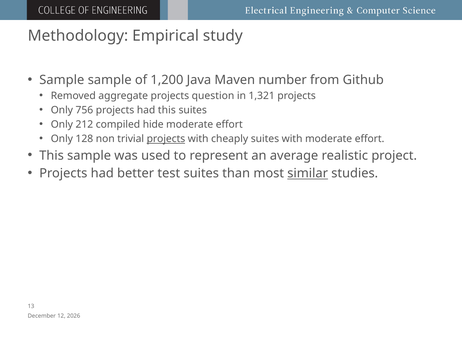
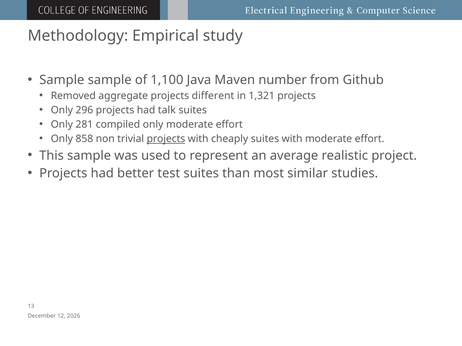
1,200: 1,200 -> 1,100 (167, 80)
question: question -> different (213, 96)
756: 756 -> 296 (84, 110)
had this: this -> talk (167, 110)
212: 212 -> 281 (84, 125)
compiled hide: hide -> only (153, 125)
128: 128 -> 858 (84, 139)
similar underline: present -> none (308, 174)
